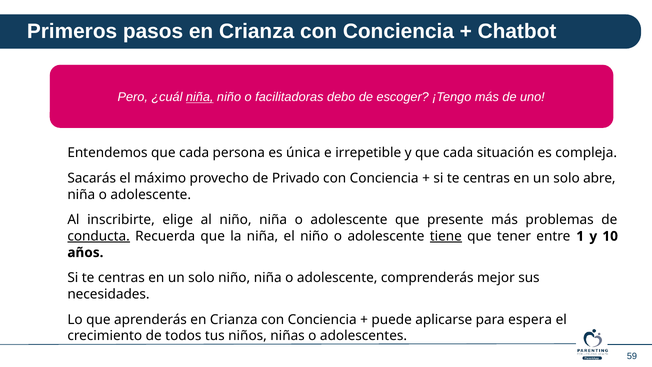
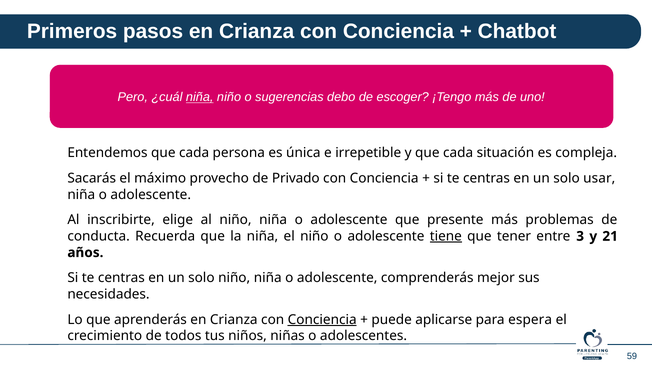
facilitadoras: facilitadoras -> sugerencias (289, 97)
abre: abre -> usar (599, 178)
conducta underline: present -> none (99, 236)
1: 1 -> 3 (580, 236)
10: 10 -> 21 (610, 236)
Conciencia underline: none -> present (322, 319)
